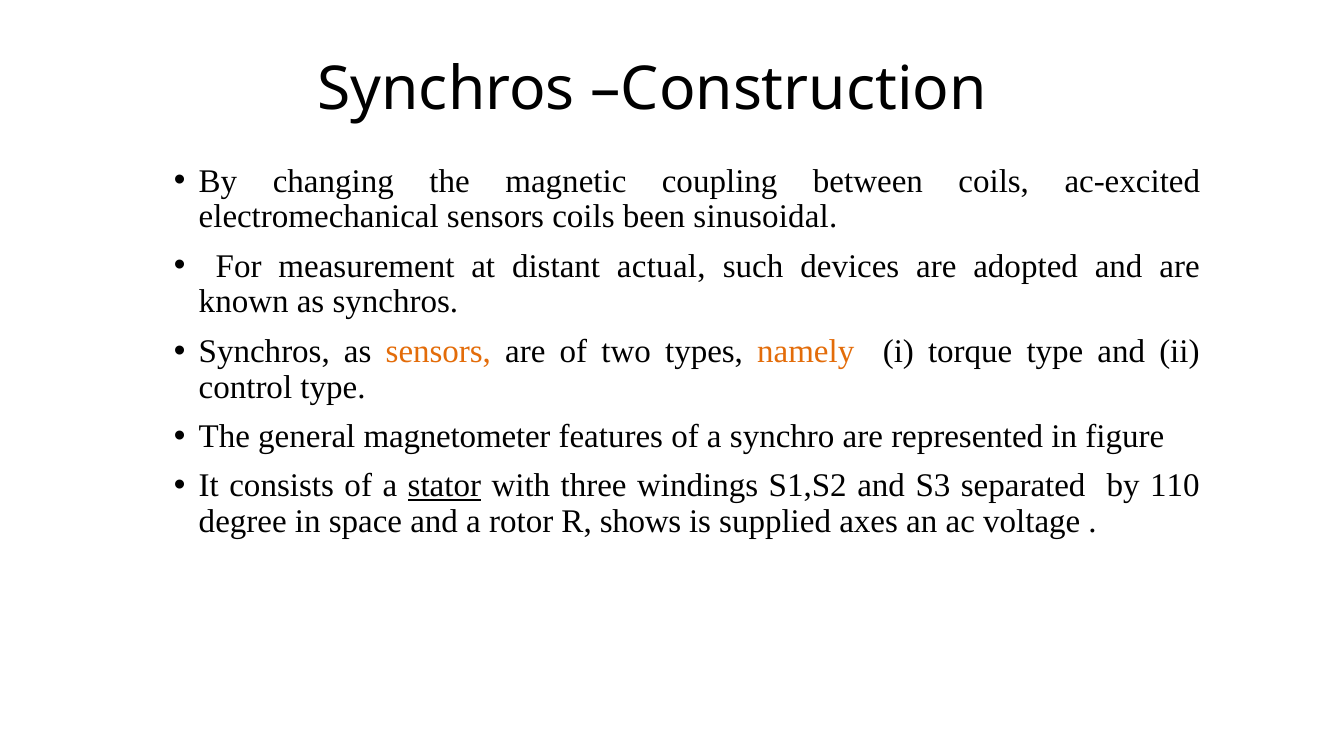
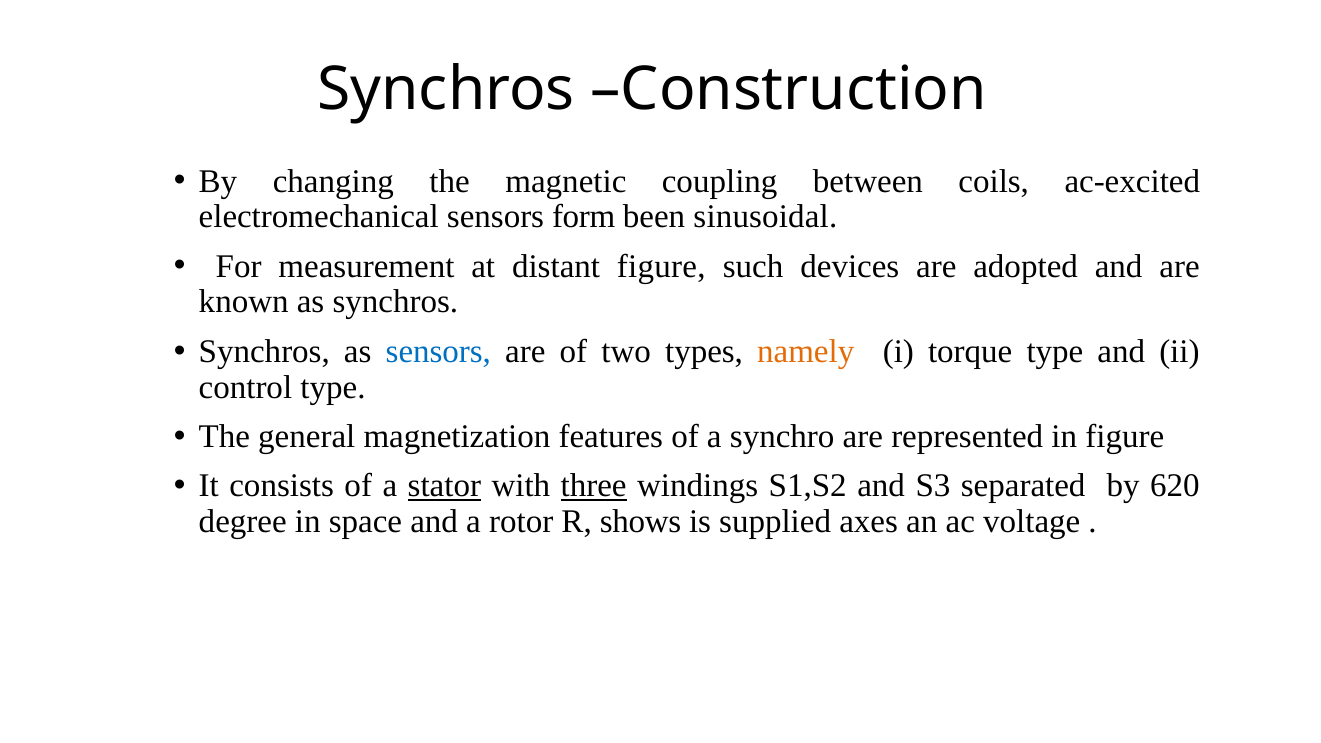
sensors coils: coils -> form (584, 217)
distant actual: actual -> figure (661, 266)
sensors colour: orange -> blue (438, 351)
magnetometer: magnetometer -> magnetization (457, 437)
three underline: none -> present (594, 486)
110: 110 -> 620 (1175, 486)
